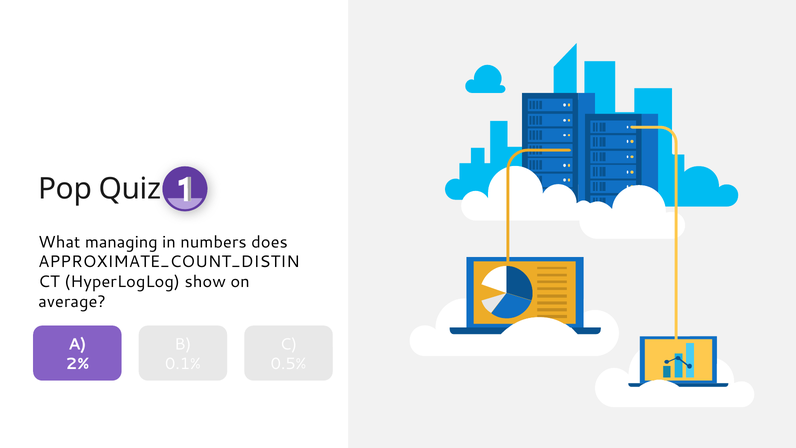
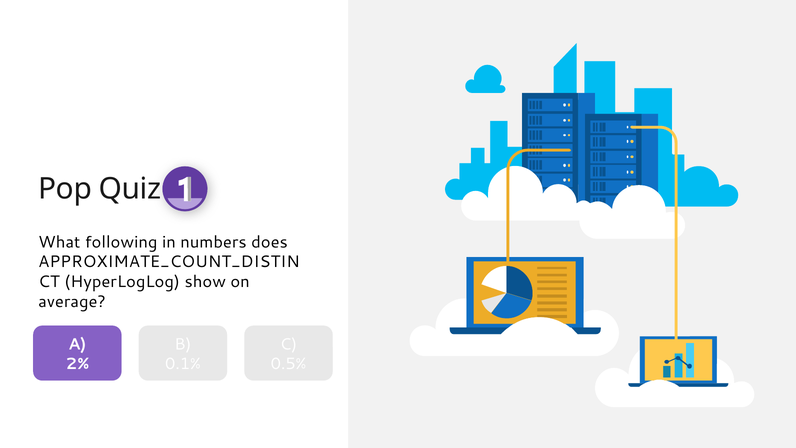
managing: managing -> following (121, 242)
